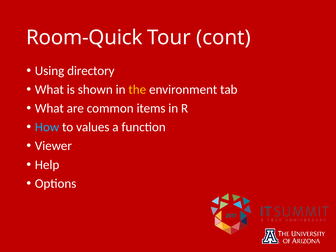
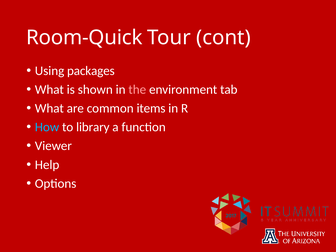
directory: directory -> packages (91, 71)
the colour: yellow -> pink (137, 90)
values: values -> library (93, 127)
